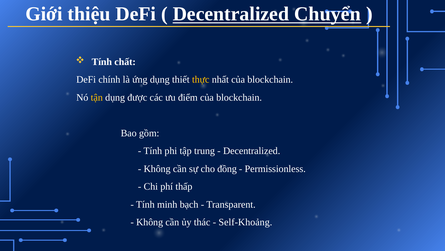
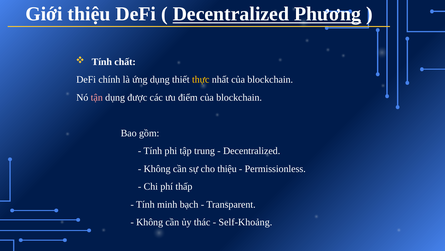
Chuyển: Chuyển -> Phương (328, 14)
tận colour: yellow -> pink (97, 97)
cho đồng: đồng -> thiệu (227, 168)
